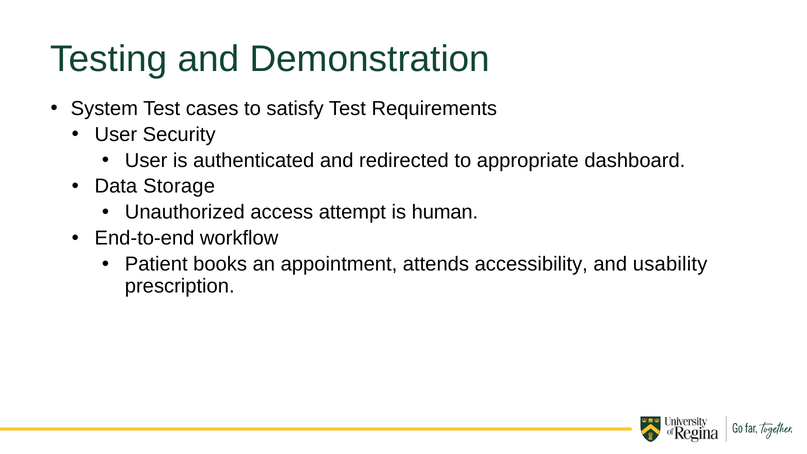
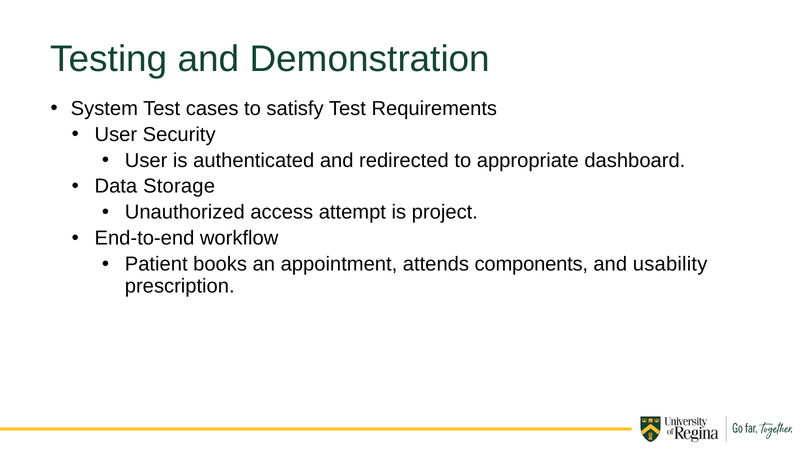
human: human -> project (445, 212)
accessibility: accessibility -> components (531, 264)
